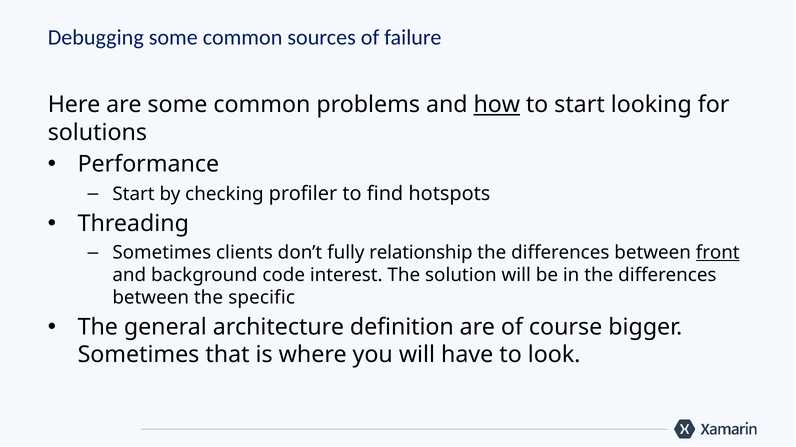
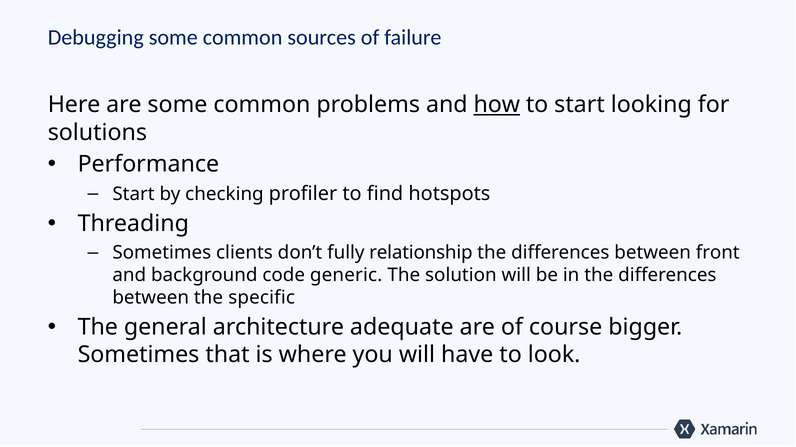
front underline: present -> none (718, 253)
interest: interest -> generic (346, 276)
definition: definition -> adequate (402, 328)
